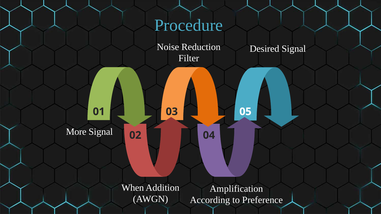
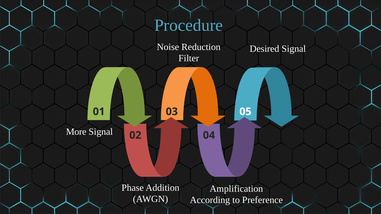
When: When -> Phase (133, 188)
